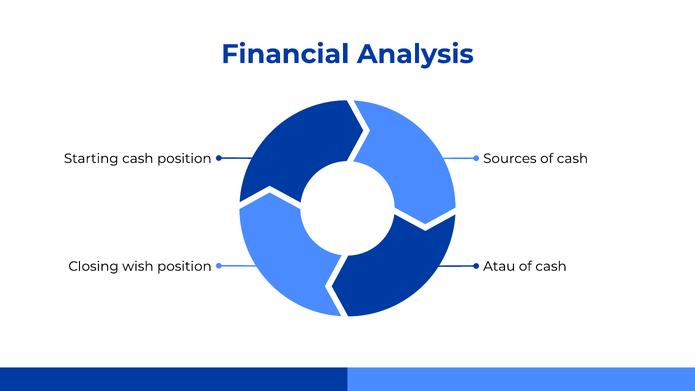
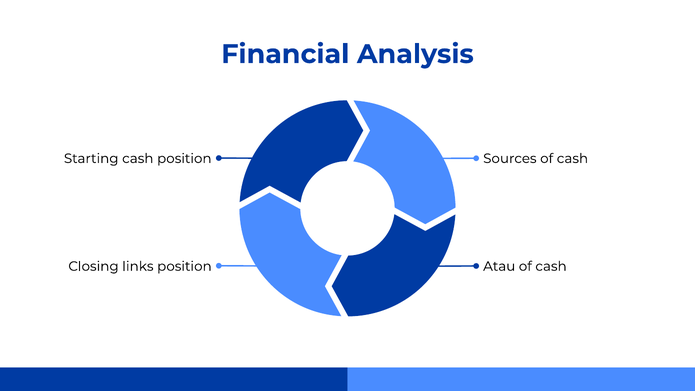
wish: wish -> links (138, 266)
